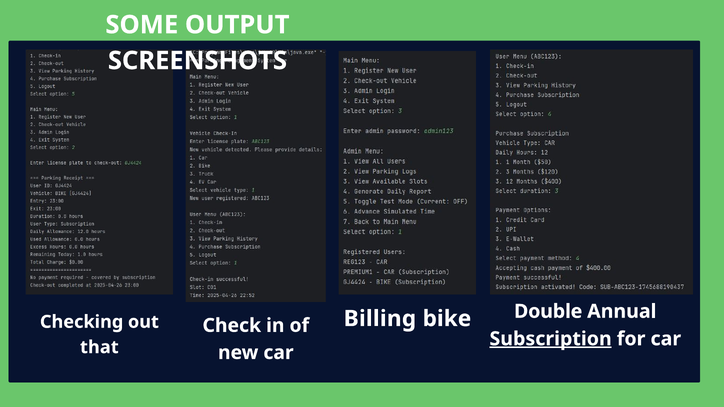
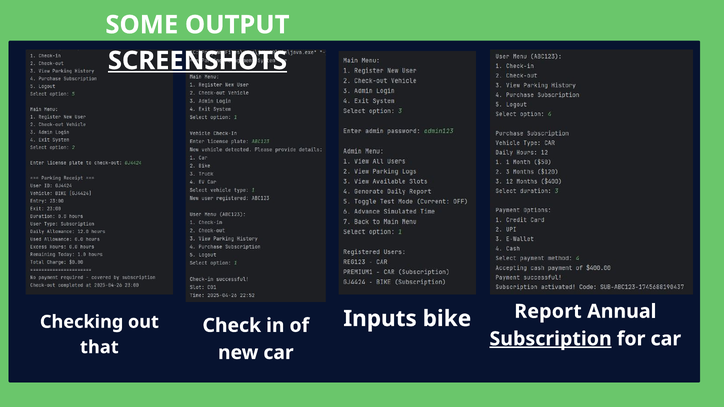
SCREENSHOTS underline: none -> present (197, 61)
Billing: Billing -> Inputs (380, 319)
Double: Double -> Report (548, 312)
